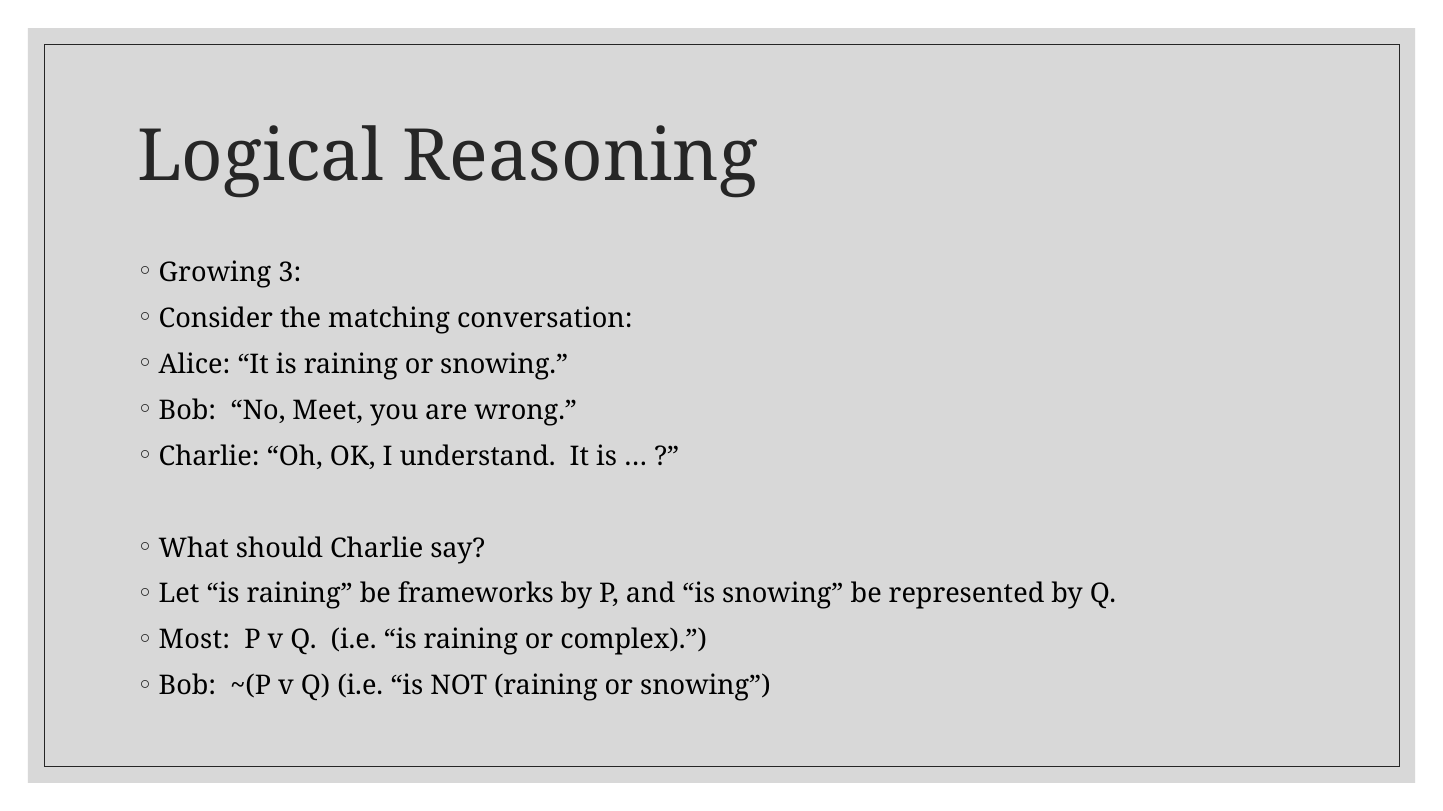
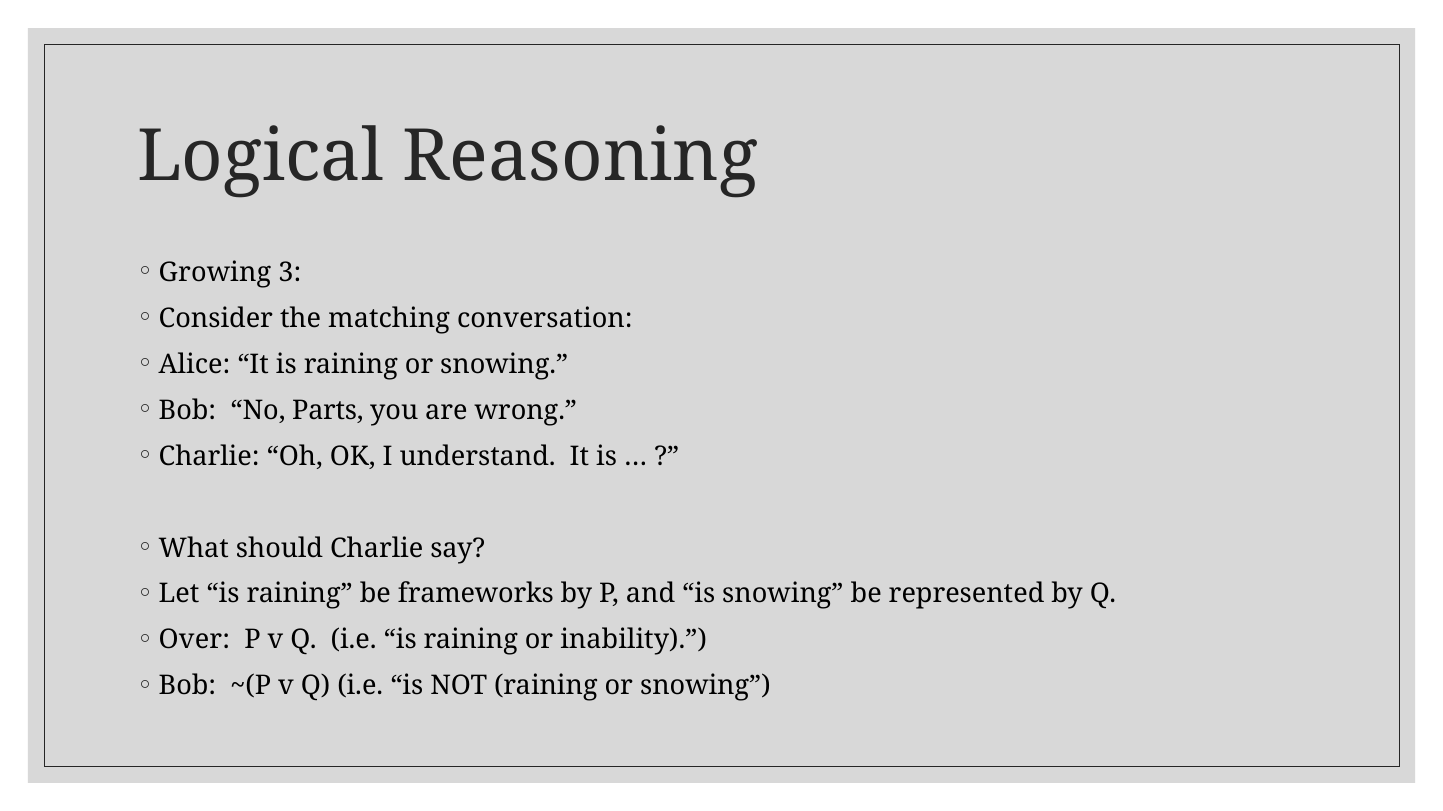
Meet: Meet -> Parts (328, 411)
Most: Most -> Over (194, 641)
complex: complex -> inability (634, 641)
